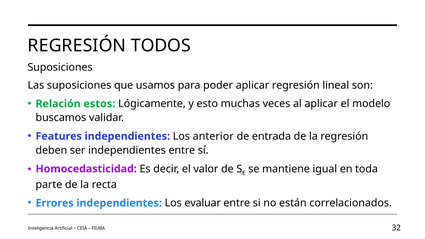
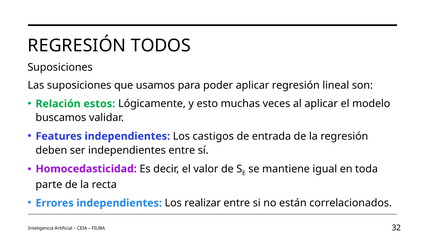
anterior: anterior -> castigos (213, 136)
evaluar: evaluar -> realizar (203, 203)
